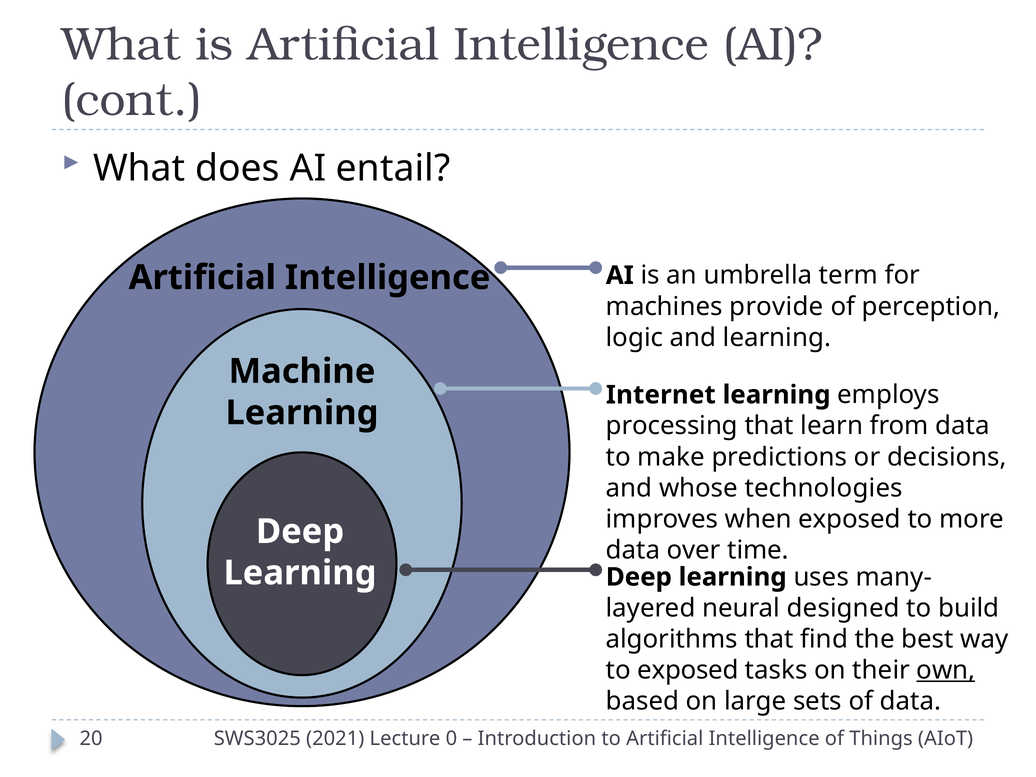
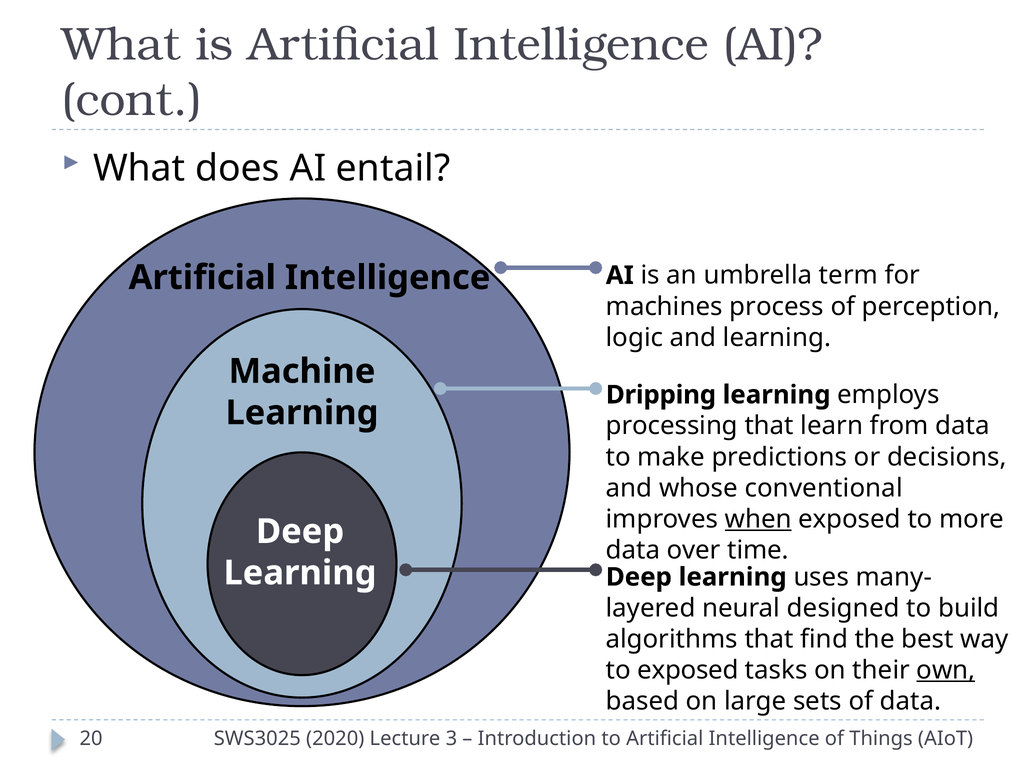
provide: provide -> process (777, 306)
Internet: Internet -> Dripping (661, 395)
technologies: technologies -> conventional (824, 488)
when underline: none -> present (758, 519)
2021: 2021 -> 2020 (335, 739)
0: 0 -> 3 (451, 739)
